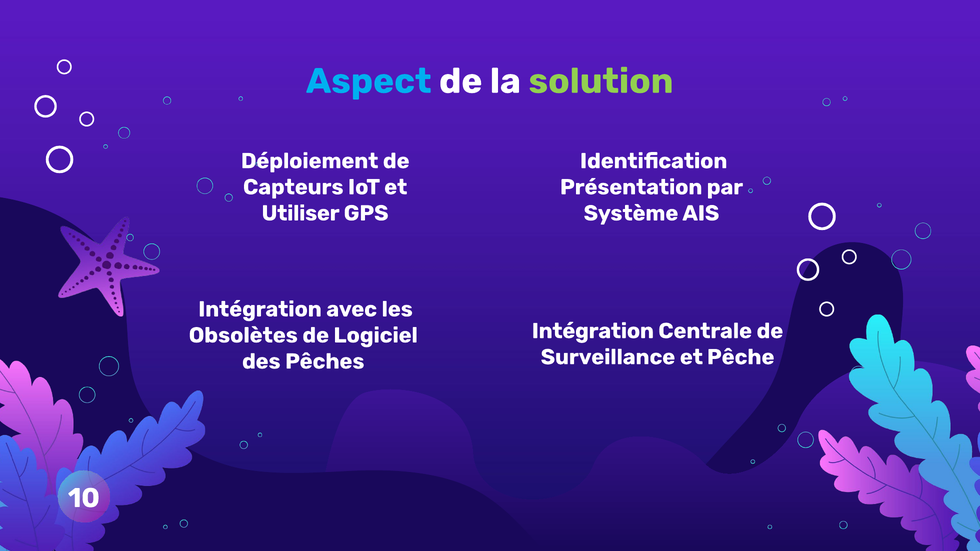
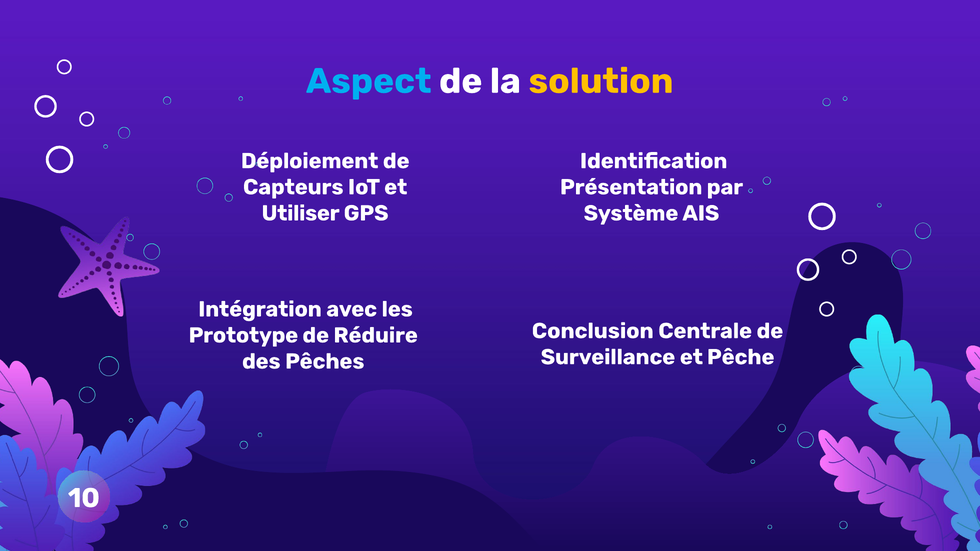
solution colour: light green -> yellow (601, 81)
Intégration: Intégration -> Conclusion (593, 331)
Obsolètes: Obsolètes -> Prototype (243, 335)
Logiciel: Logiciel -> Réduire (376, 335)
